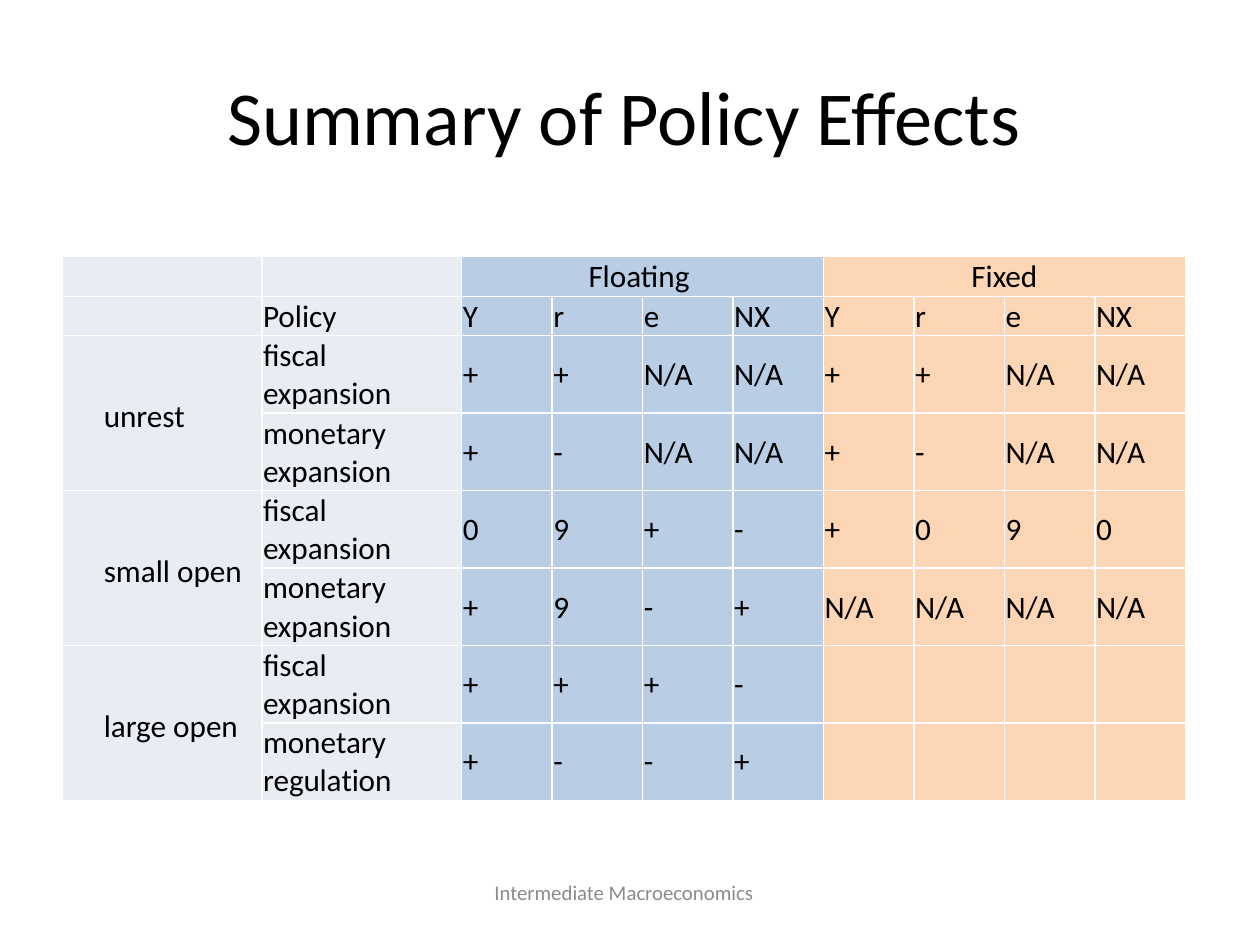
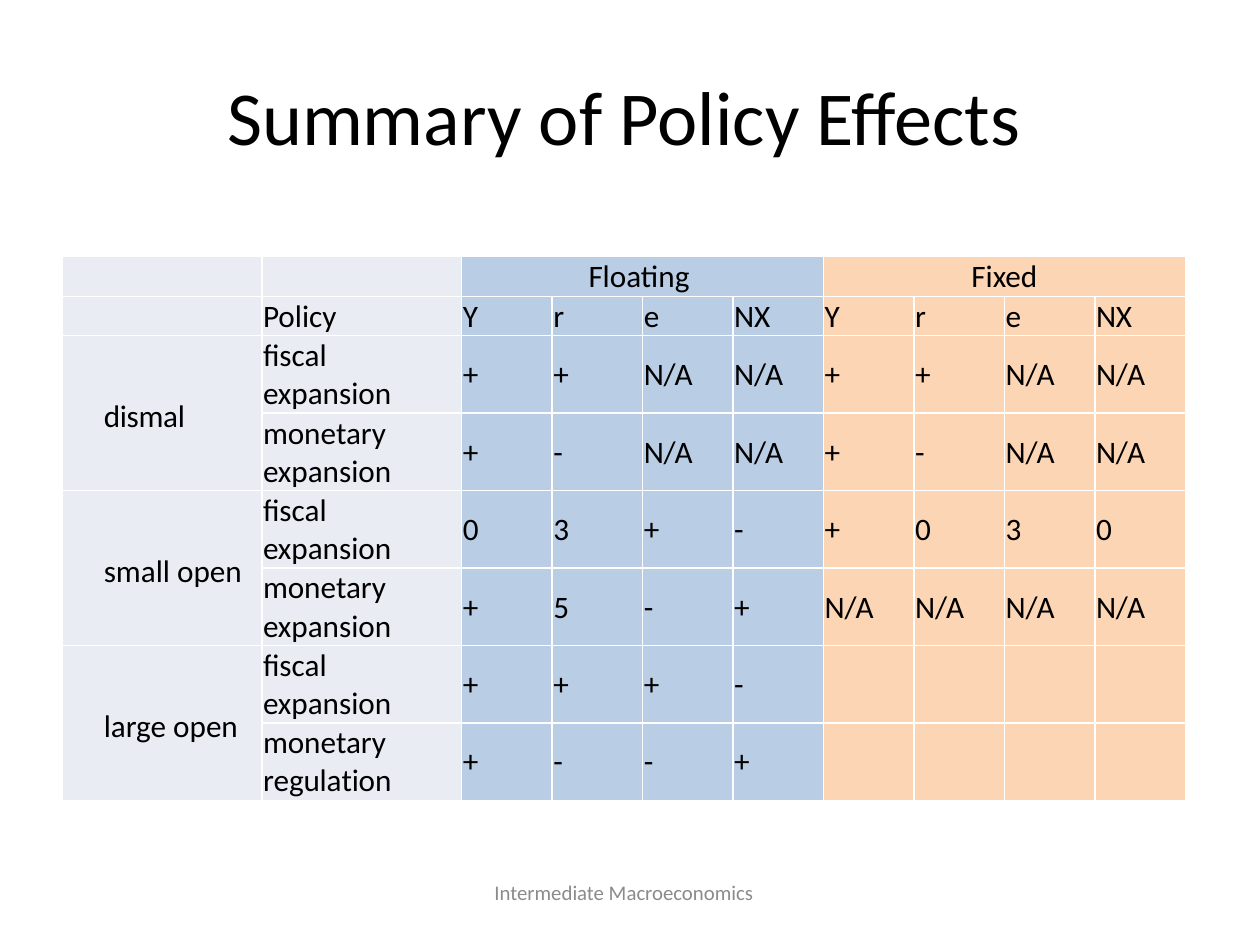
unrest: unrest -> dismal (144, 417)
9: 9 -> 3 (561, 530)
9: 9 -> 3 (1013, 530)
9: 9 -> 5 (561, 608)
